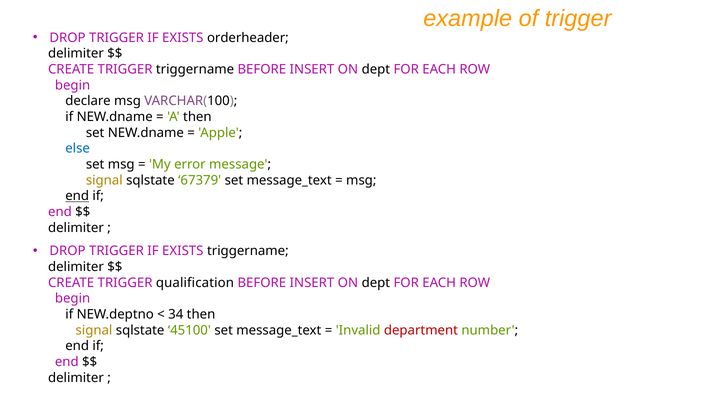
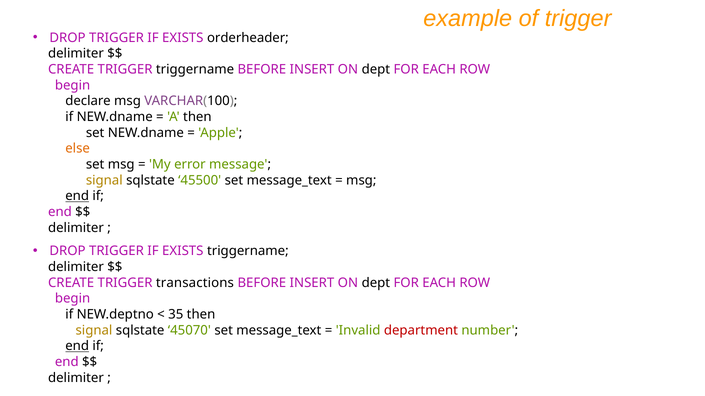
else colour: blue -> orange (78, 149)
67379: 67379 -> 45500 (200, 181)
qualification: qualification -> transactions (195, 283)
34: 34 -> 35 (176, 315)
45100: 45100 -> 45070 (189, 331)
end underline: none -> present (77, 347)
